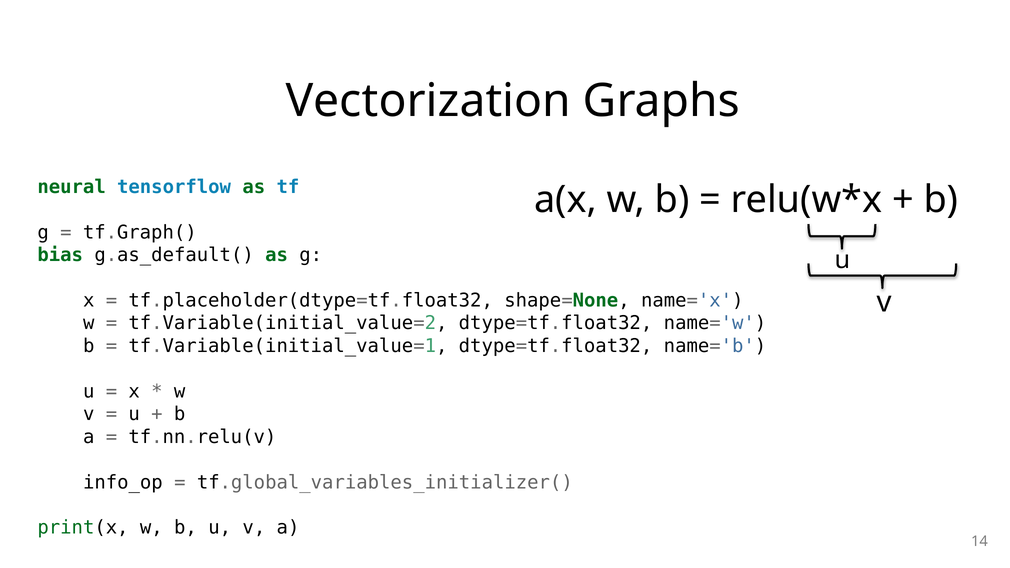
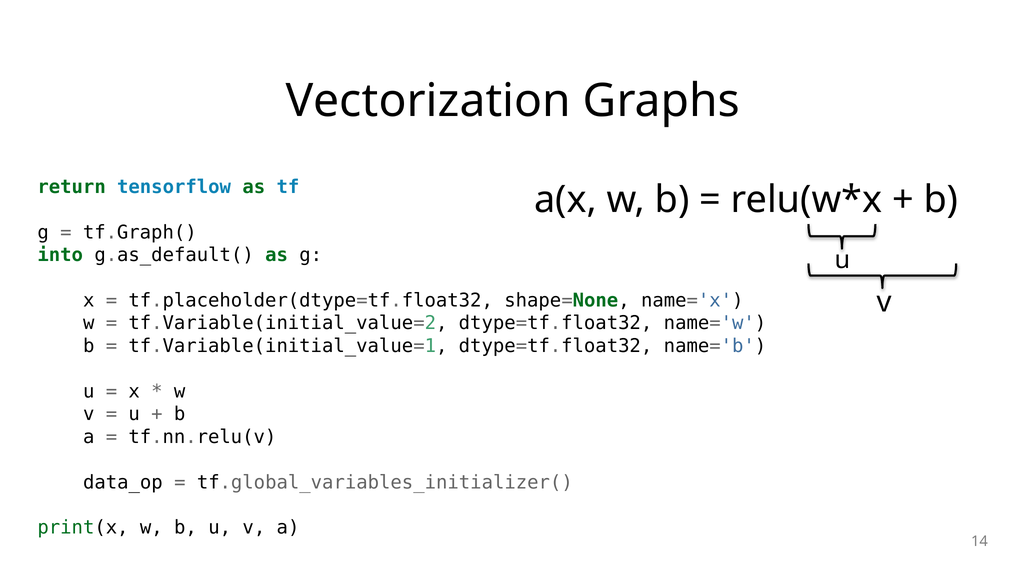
neural: neural -> return (72, 187)
bias: bias -> into (60, 255)
info_op: info_op -> data_op (123, 482)
